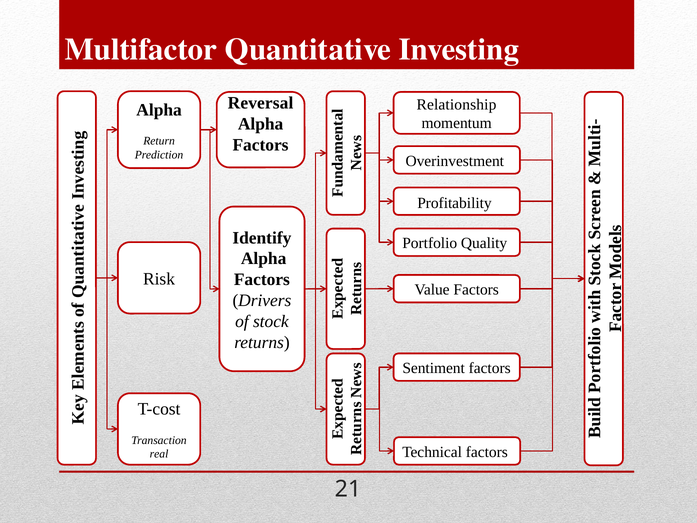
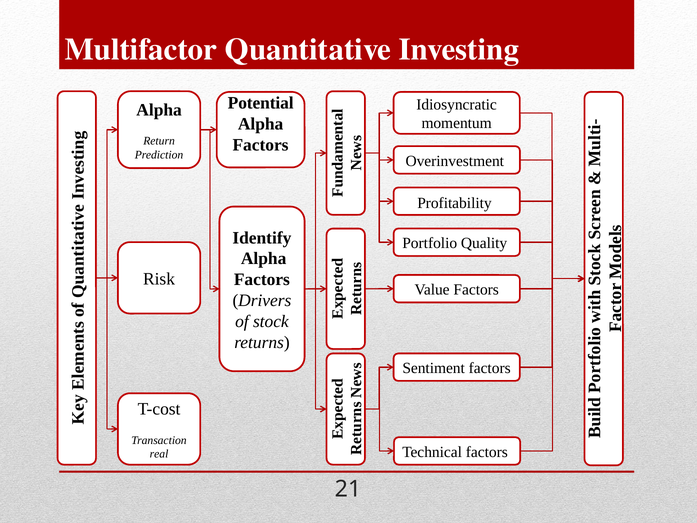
Reversal: Reversal -> Potential (261, 103)
Relationship: Relationship -> Idiosyncratic (457, 105)
